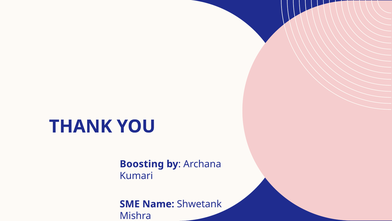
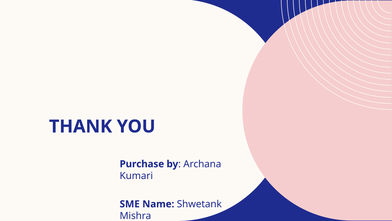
Boosting: Boosting -> Purchase (142, 164)
